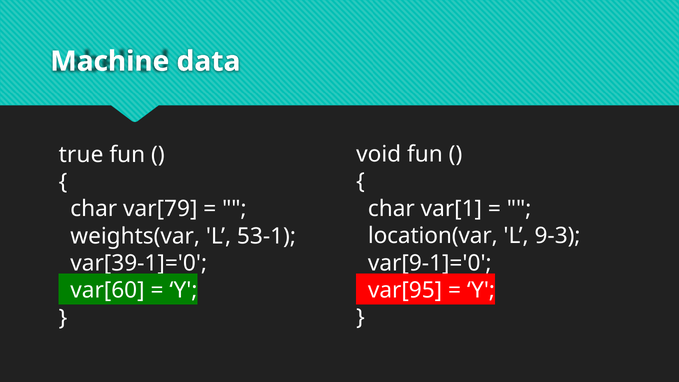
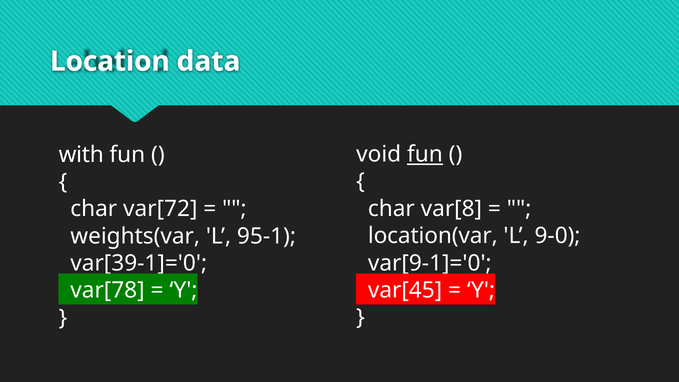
Machine: Machine -> Location (110, 61)
fun underline: none -> present (425, 154)
true: true -> with (81, 155)
var[1: var[1 -> var[8 (451, 209)
var[79: var[79 -> var[72 (160, 209)
9-3: 9-3 -> 9-0 (558, 236)
53-1: 53-1 -> 95-1 (266, 236)
var[95: var[95 -> var[45 (405, 290)
var[60: var[60 -> var[78 (107, 290)
